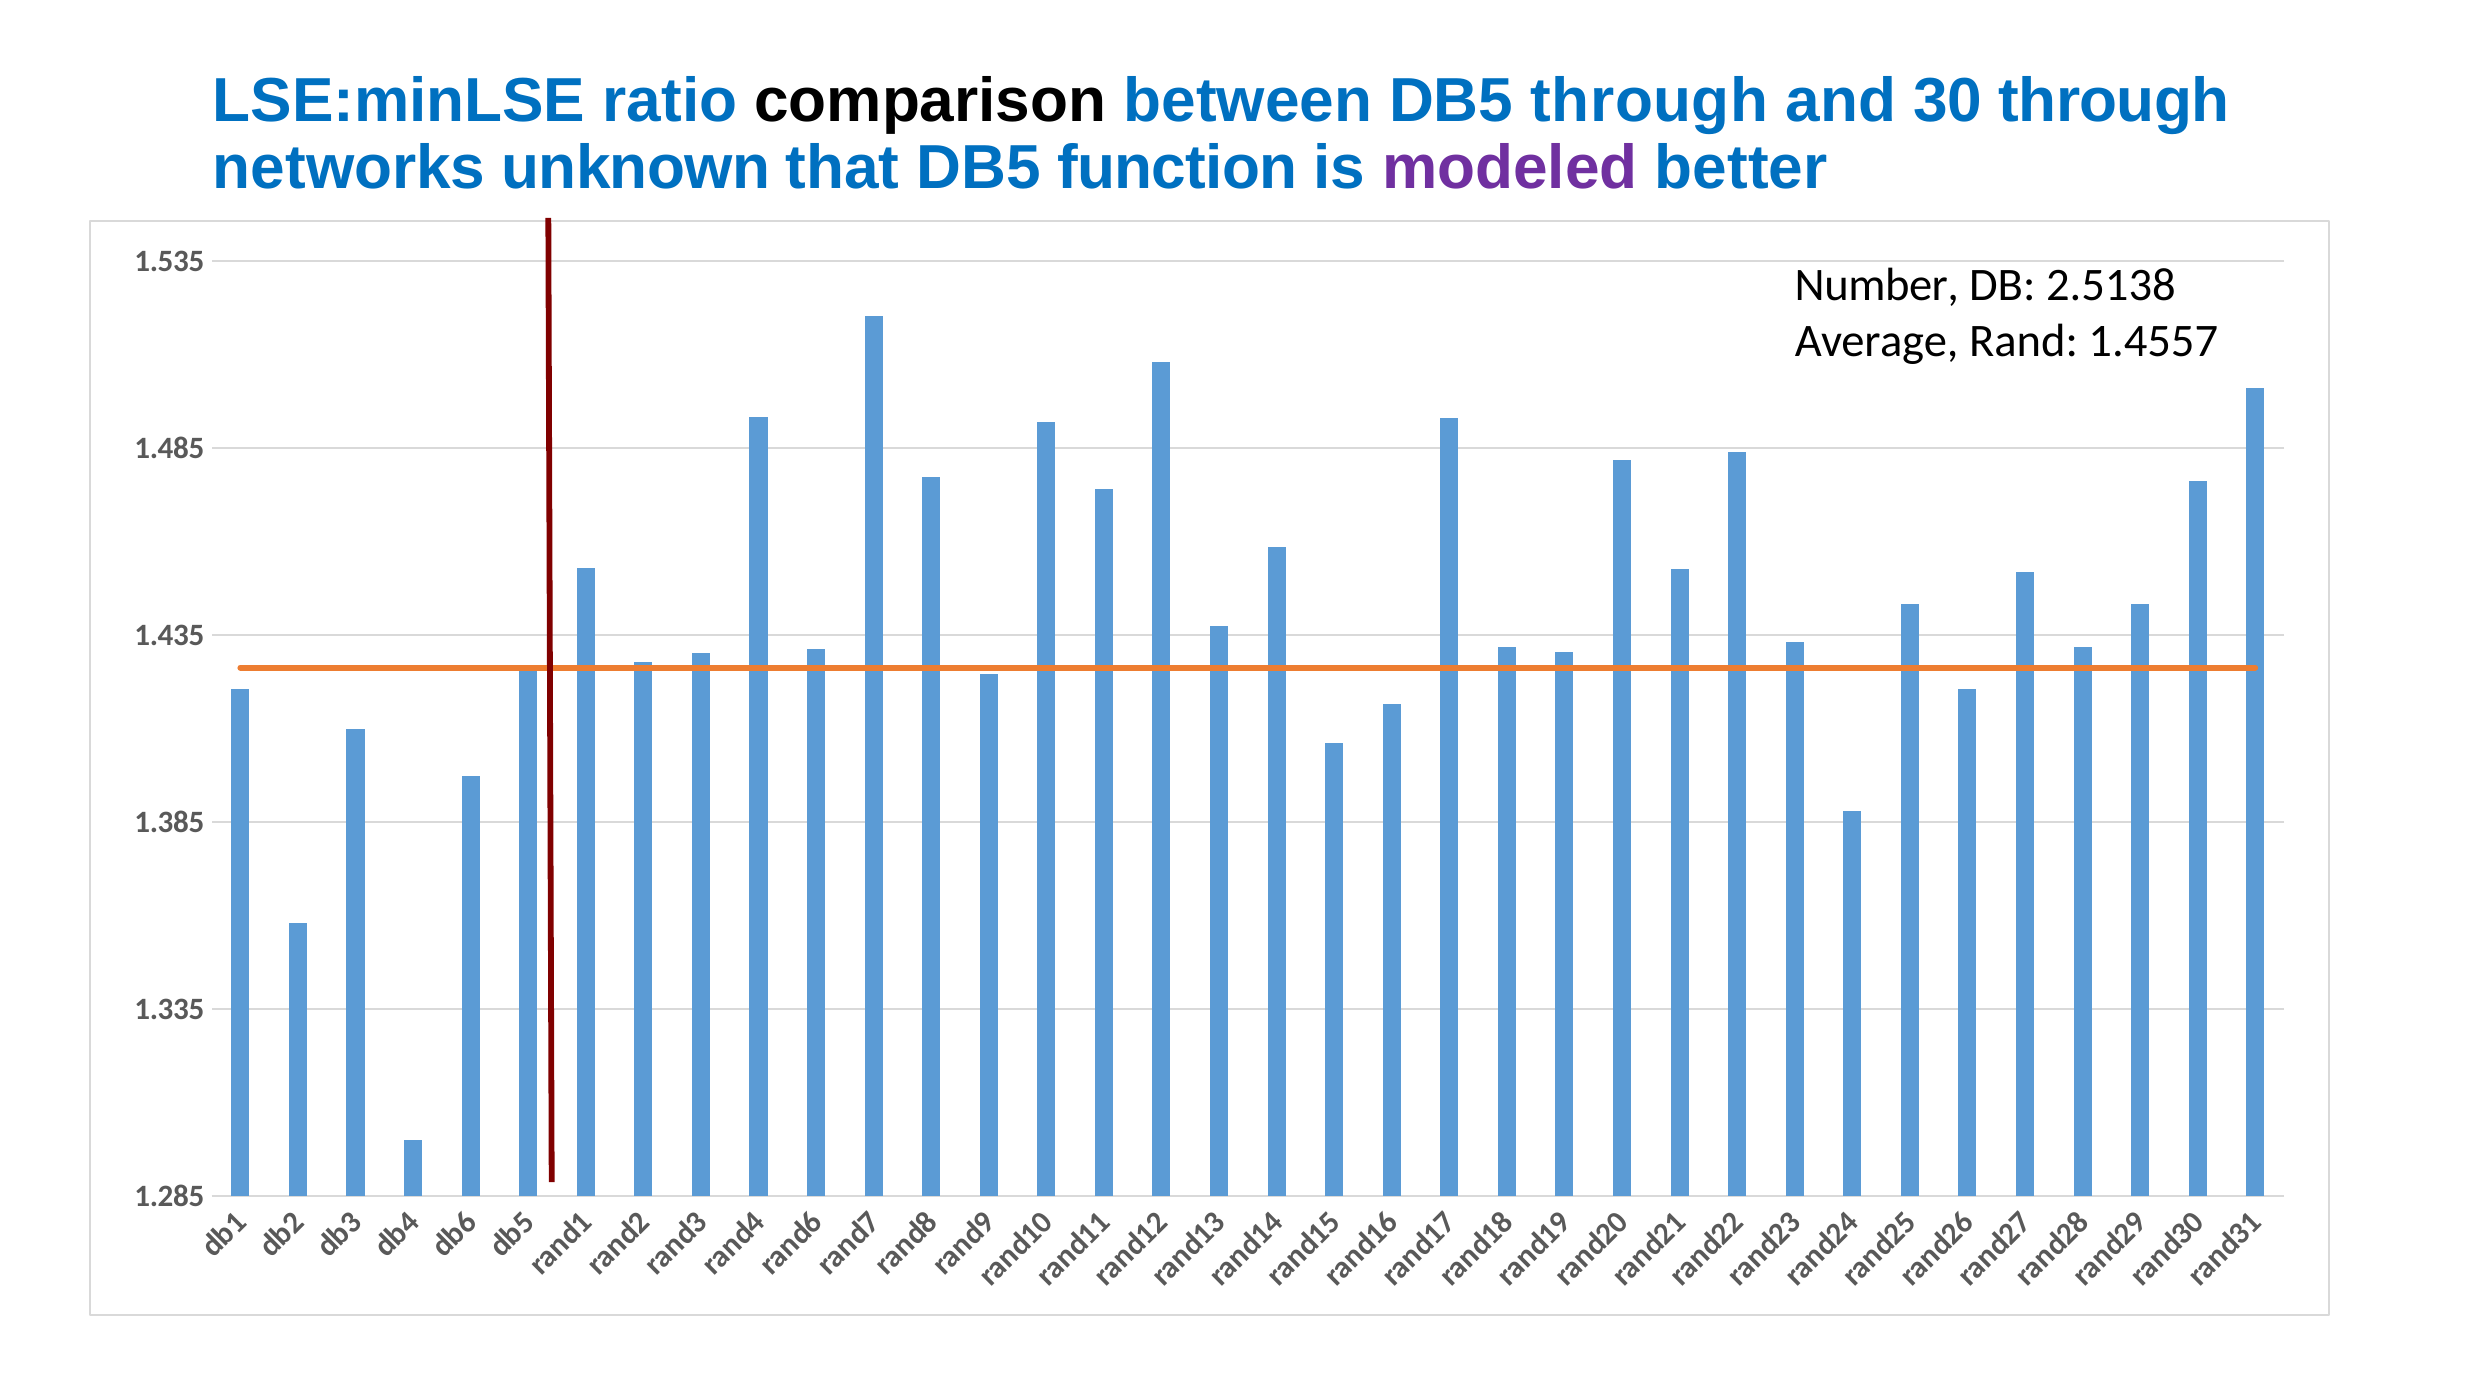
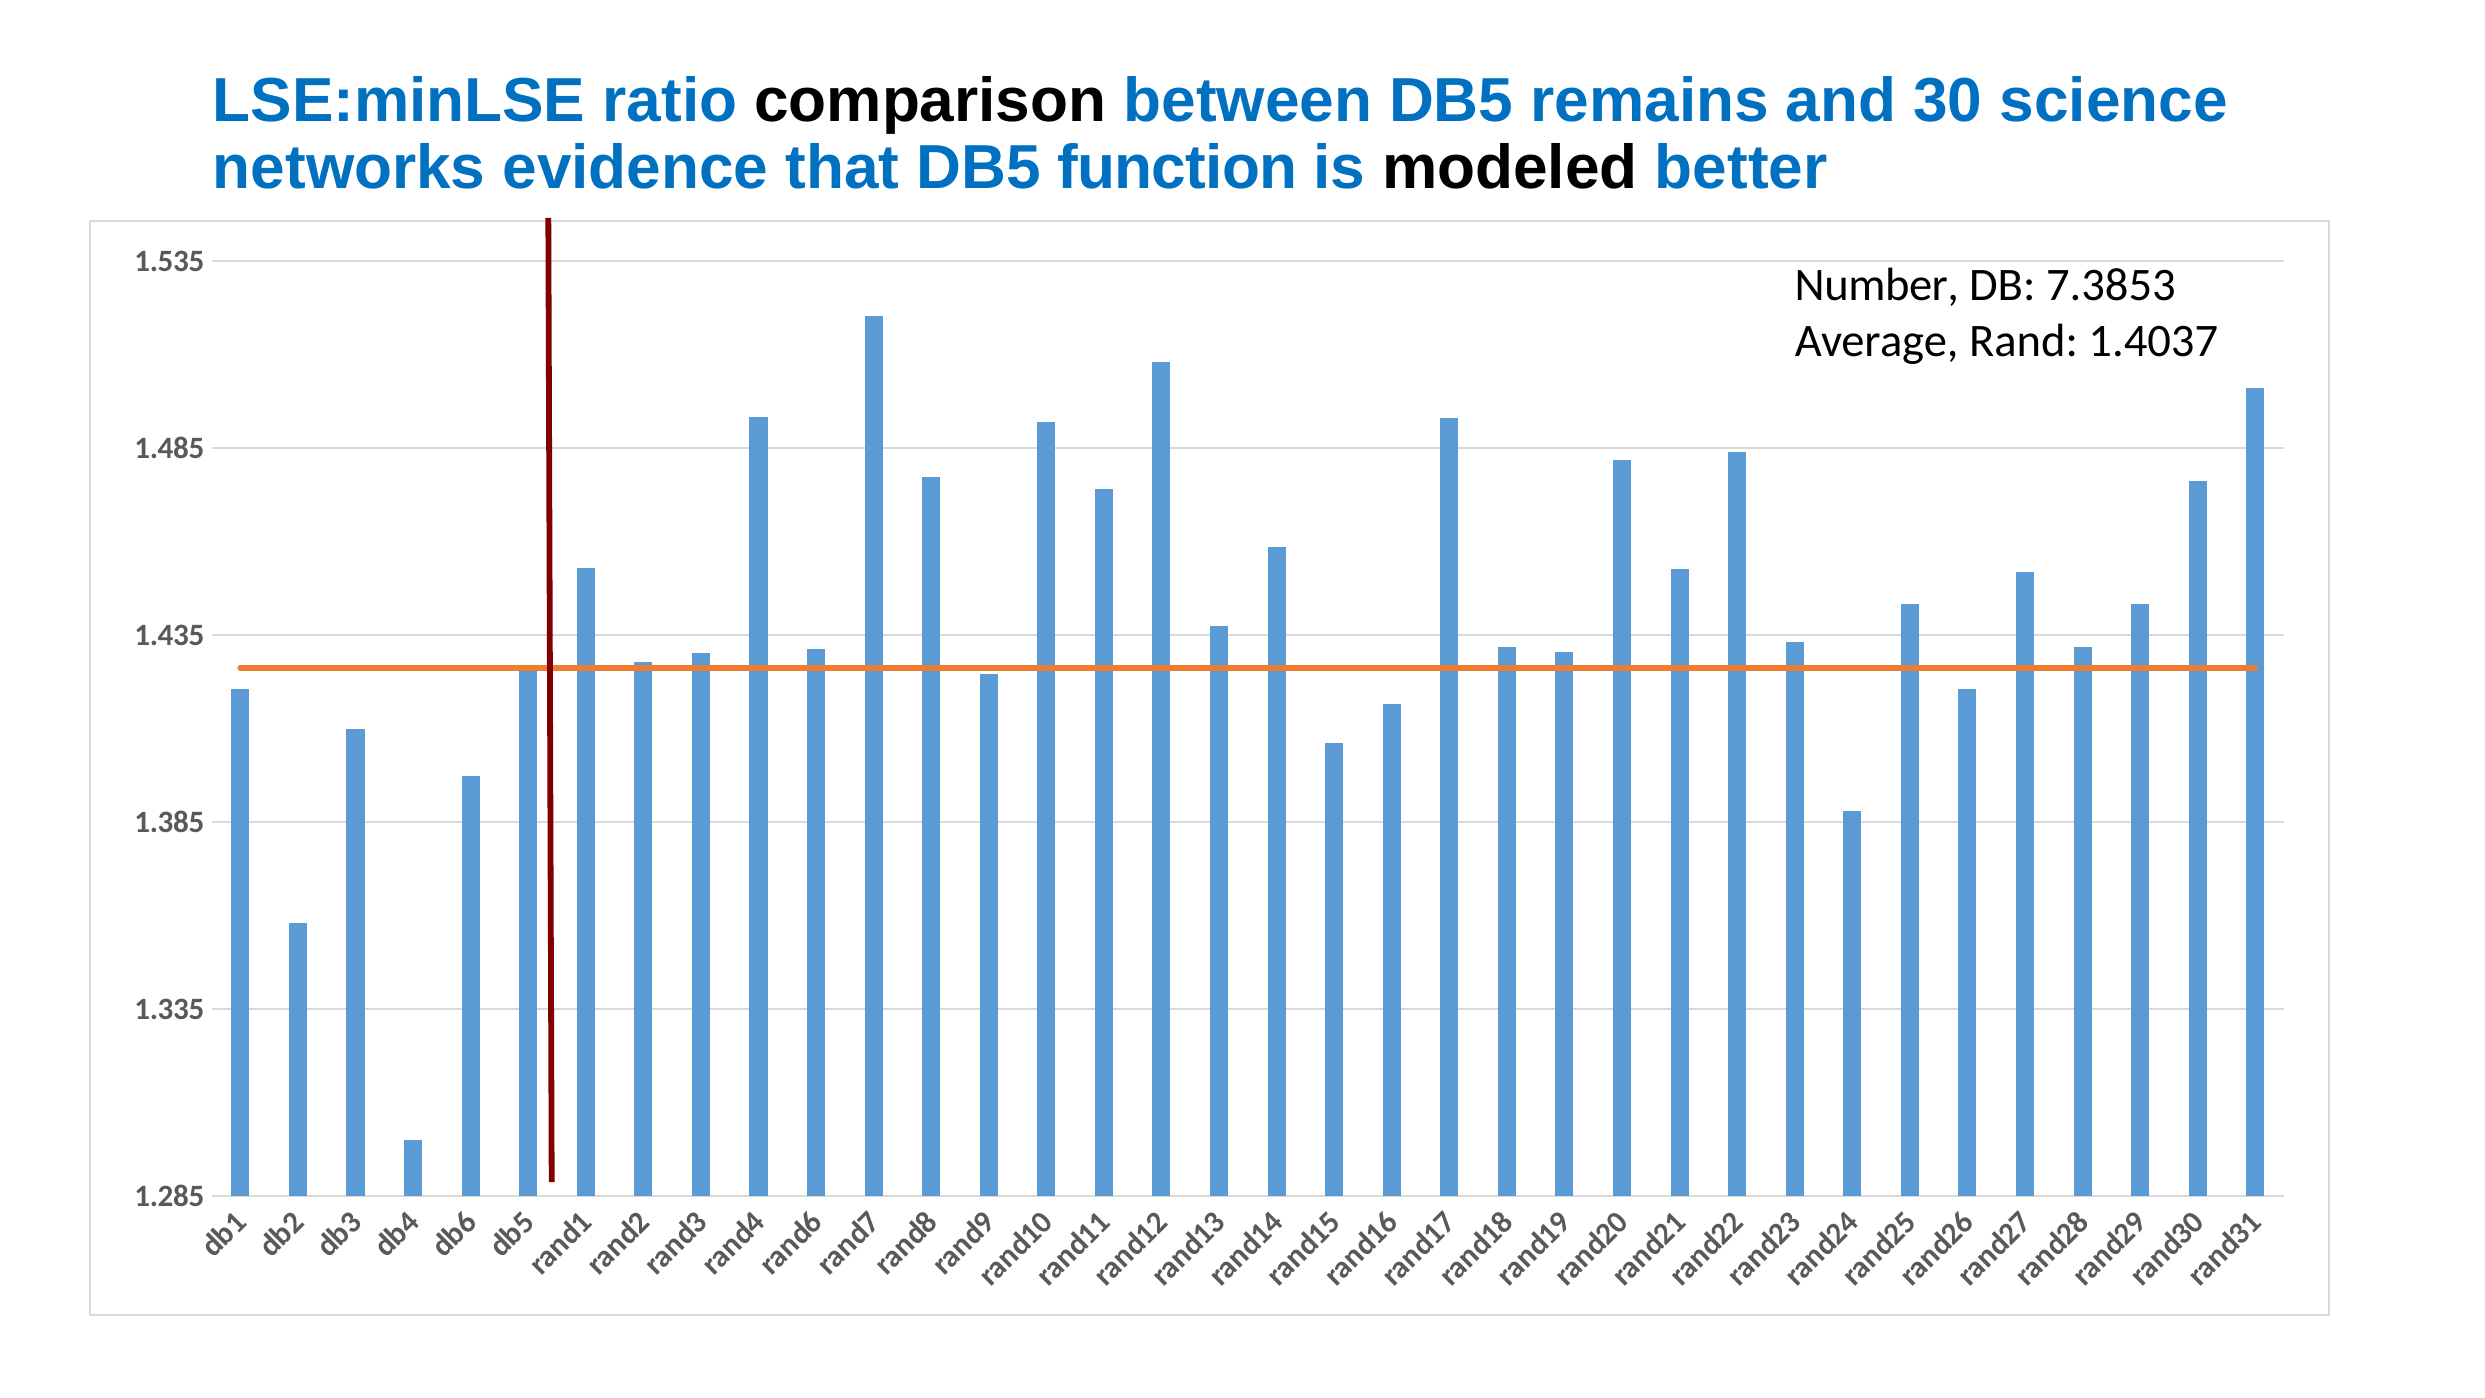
DB5 through: through -> remains (1650, 101)
30 through: through -> science (2114, 101)
unknown: unknown -> evidence (636, 168)
modeled colour: purple -> black (1510, 168)
2.5138: 2.5138 -> 7.3853 (2111, 285)
1.4557: 1.4557 -> 1.4037 (2153, 341)
